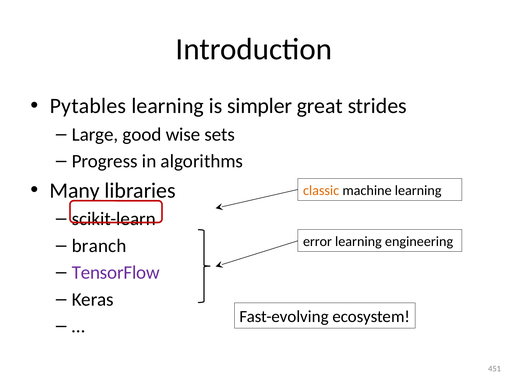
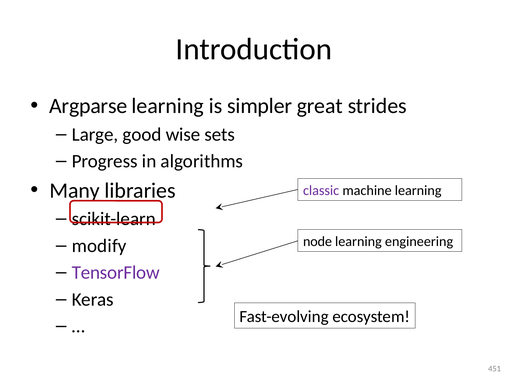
Pytables: Pytables -> Argparse (88, 106)
classic colour: orange -> purple (321, 190)
branch: branch -> modify (99, 246)
error: error -> node (317, 242)
